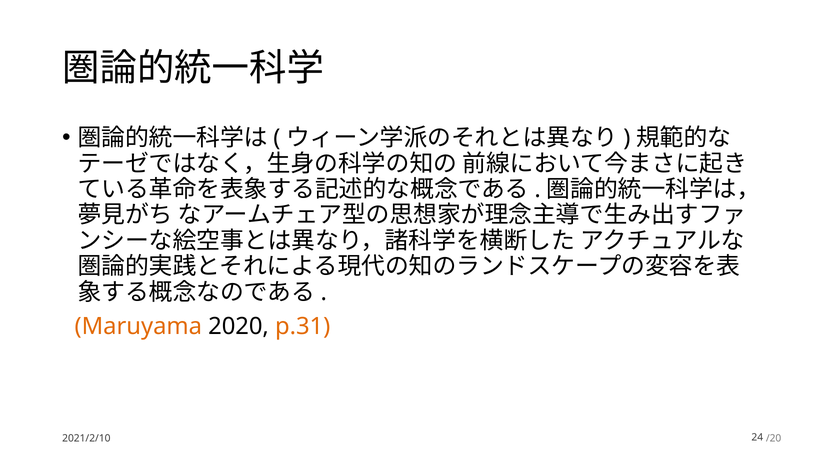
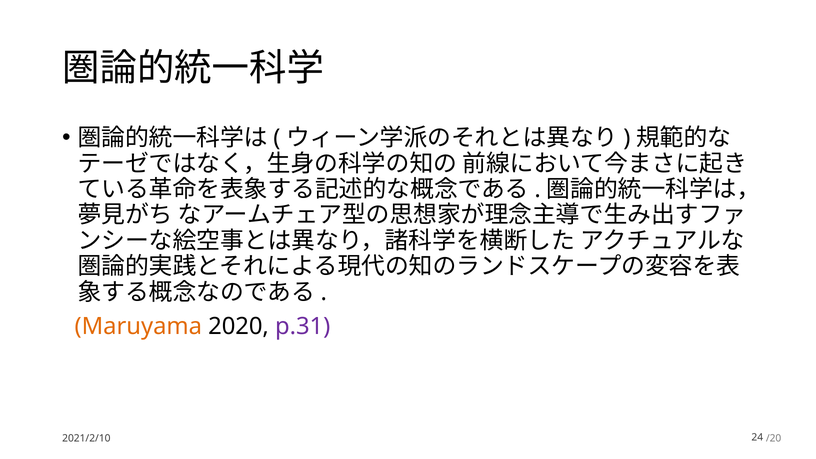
p.31 colour: orange -> purple (303, 326)
